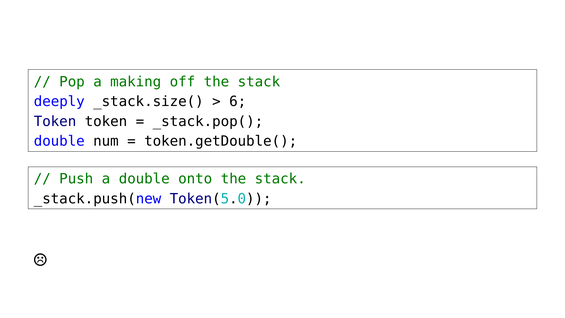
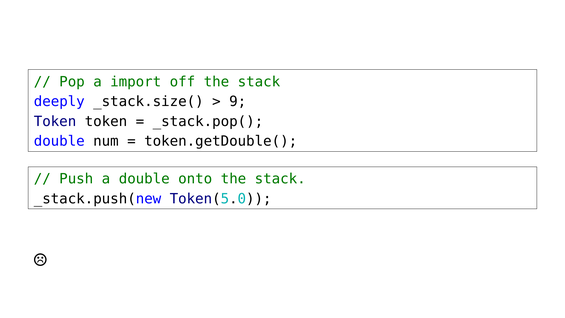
making: making -> import (136, 82)
6: 6 -> 9 (238, 102)
